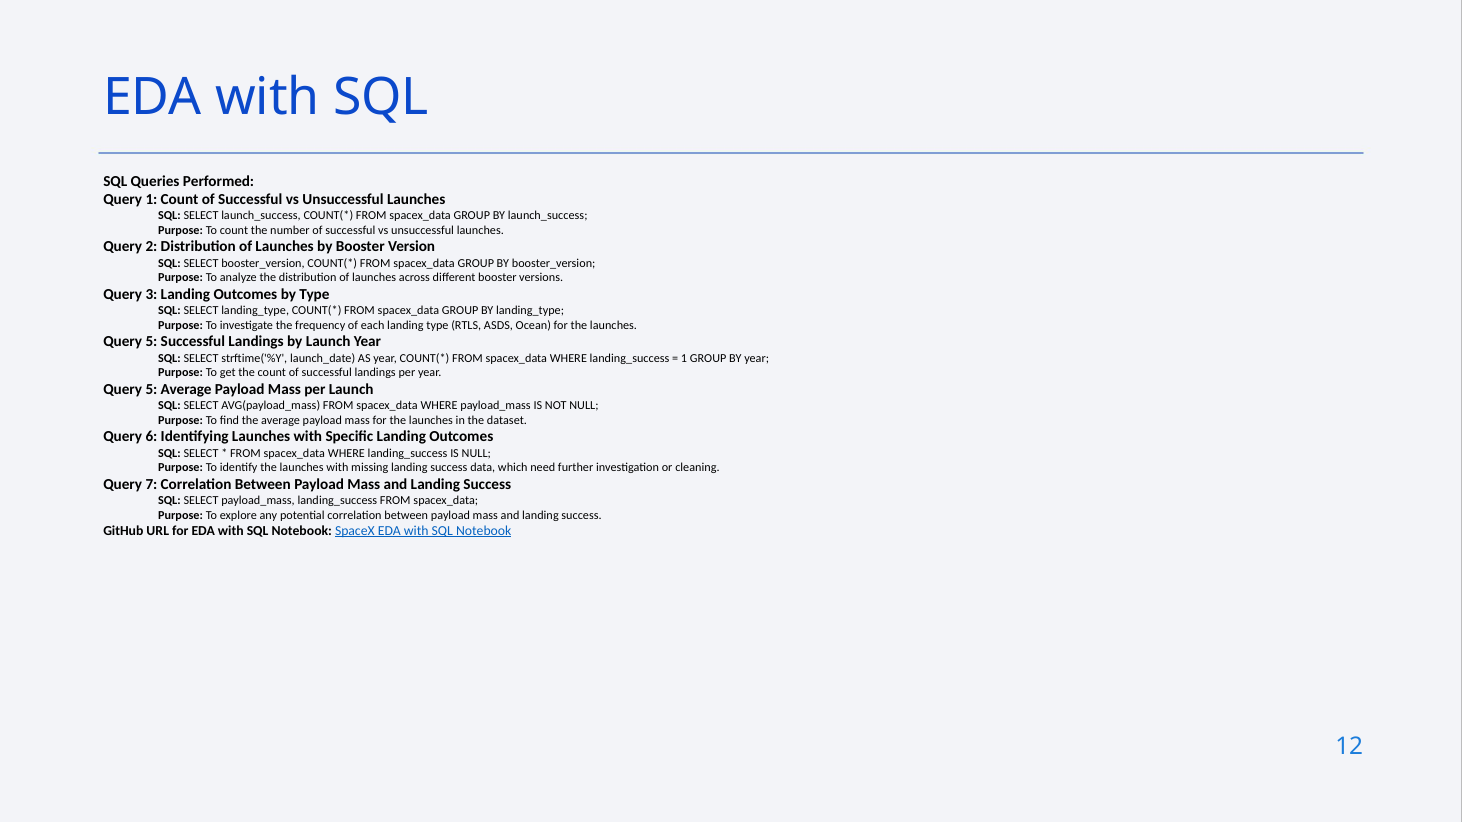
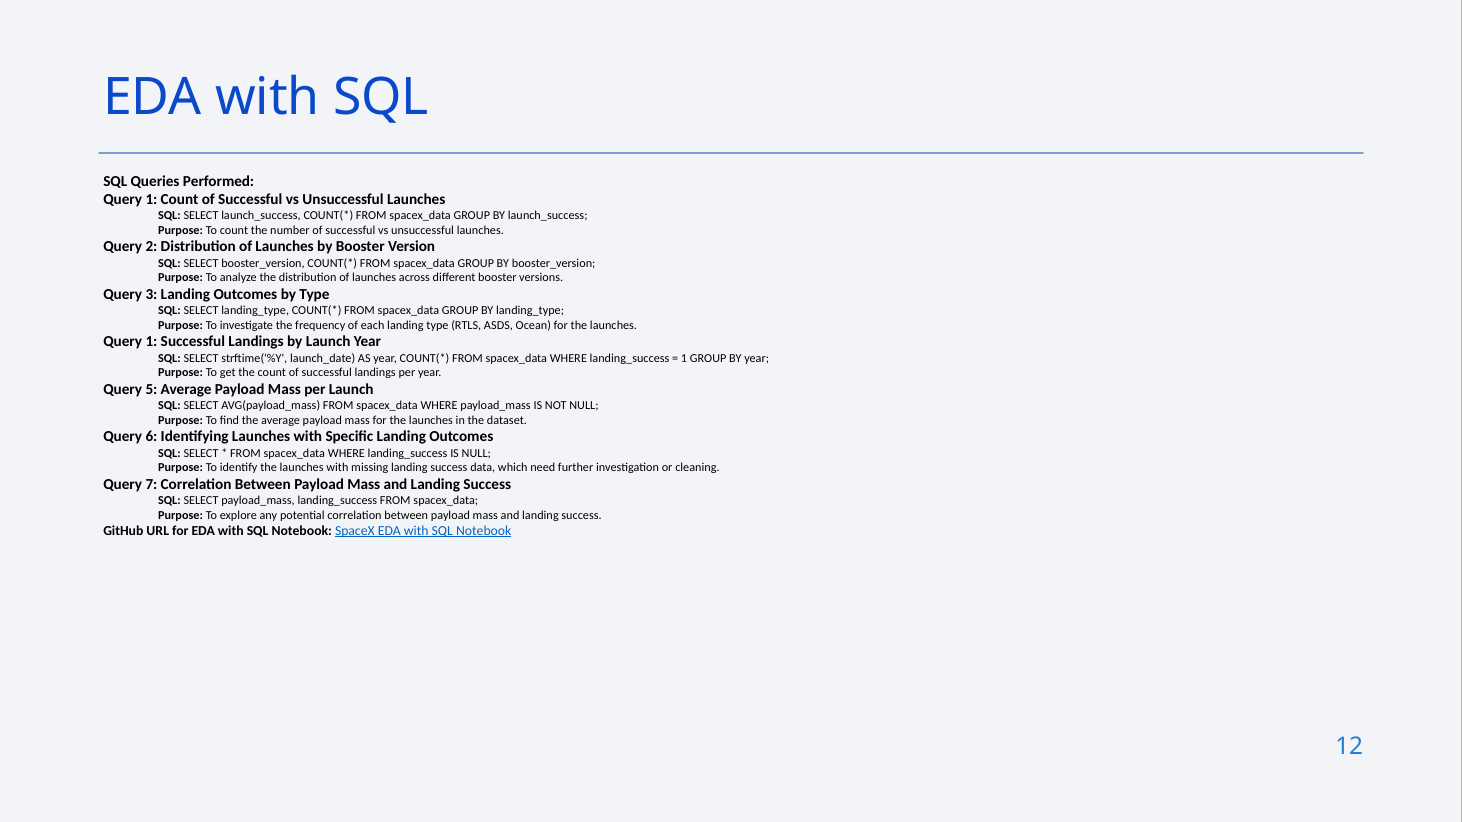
5: 5 -> 1 (151, 342)
